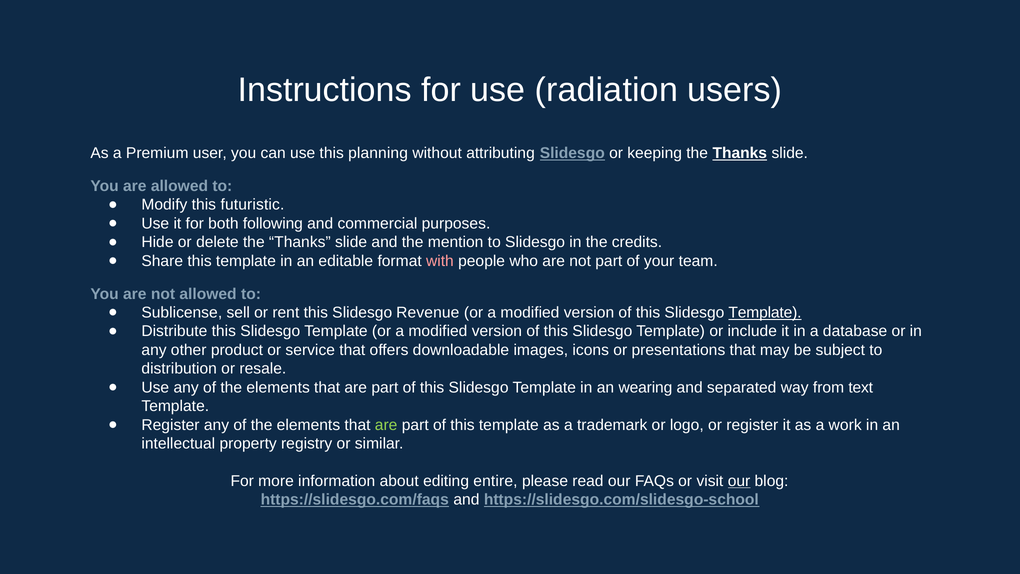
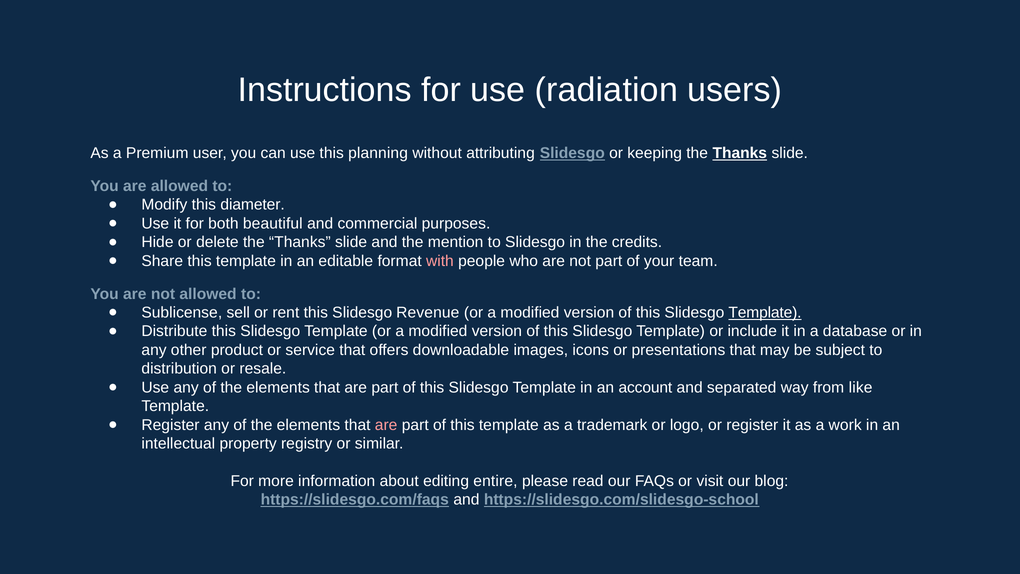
futuristic: futuristic -> diameter (253, 205)
following: following -> beautiful (273, 223)
wearing: wearing -> account (645, 387)
text: text -> like (861, 387)
are colour: light green -> pink (386, 425)
our underline: present -> none (739, 481)
